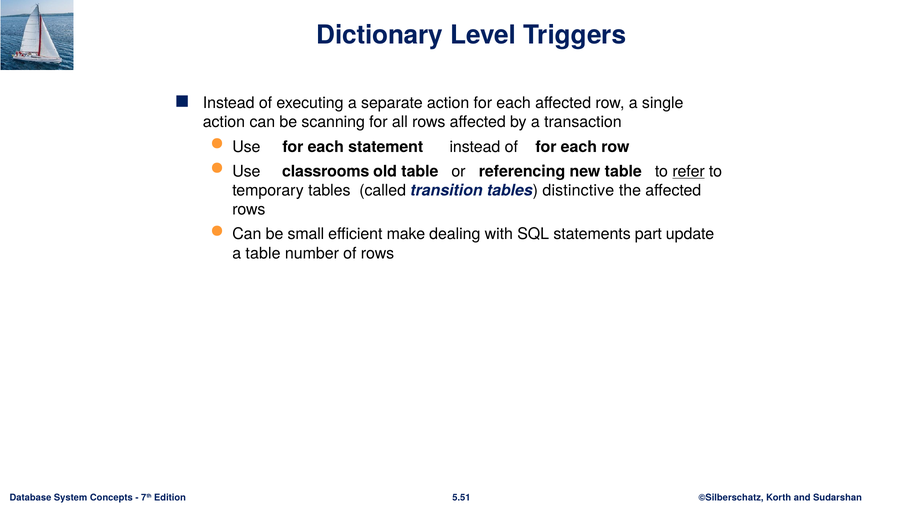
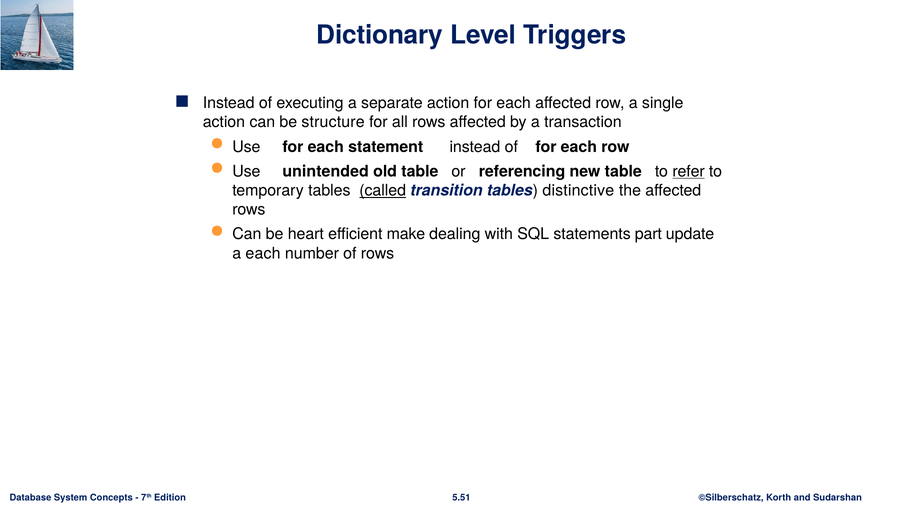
scanning: scanning -> structure (333, 122)
classrooms: classrooms -> unintended (326, 171)
called underline: none -> present (383, 190)
small: small -> heart (306, 234)
a table: table -> each (263, 253)
